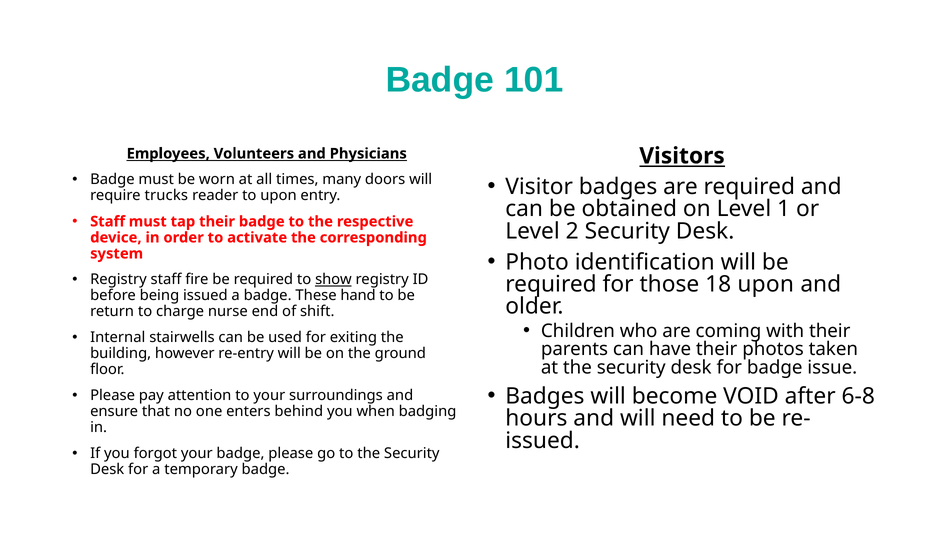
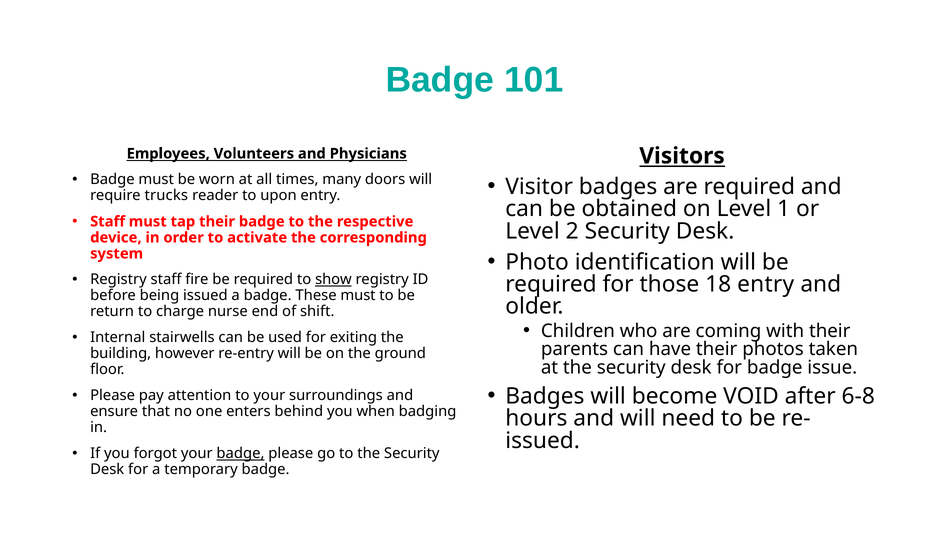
18 upon: upon -> entry (766, 284)
These hand: hand -> must (358, 295)
badge underline: none -> present (241, 453)
